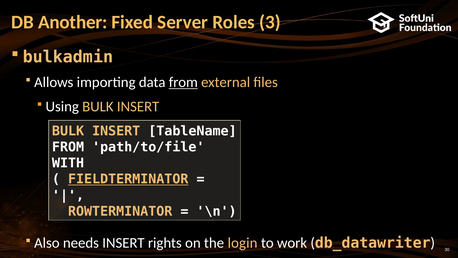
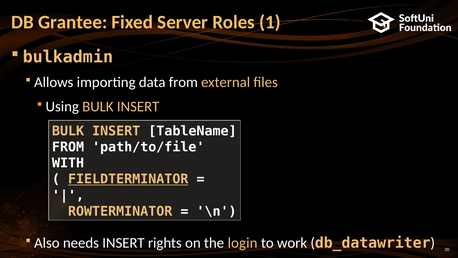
Another: Another -> Grantee (73, 22)
3: 3 -> 1 (270, 22)
from underline: present -> none (183, 82)
